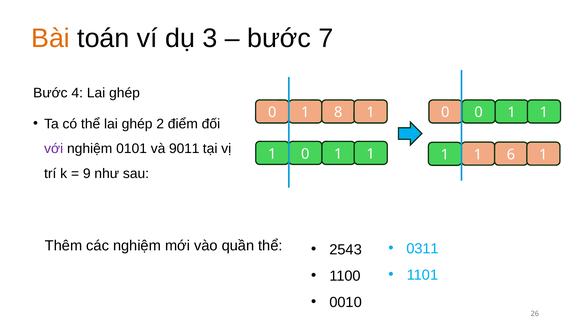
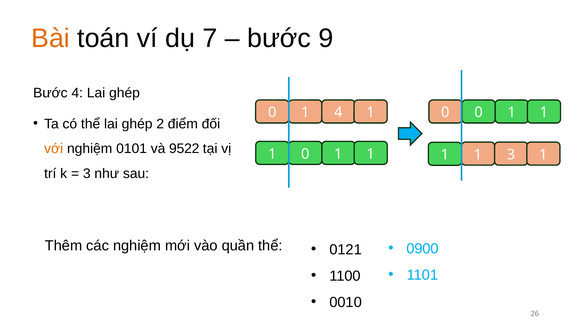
3: 3 -> 7 (210, 38)
7: 7 -> 9 (326, 38)
1 8: 8 -> 4 (338, 113)
với colour: purple -> orange (54, 149)
9011: 9011 -> 9522 (184, 149)
1 6: 6 -> 3 (511, 155)
9: 9 -> 3 (87, 174)
2543: 2543 -> 0121 (346, 250)
0311: 0311 -> 0900 (423, 249)
